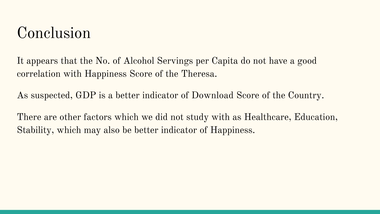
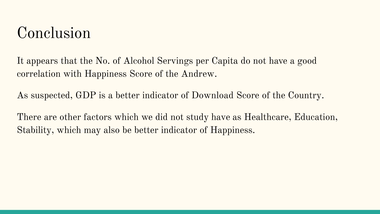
Theresa: Theresa -> Andrew (199, 74)
study with: with -> have (221, 117)
